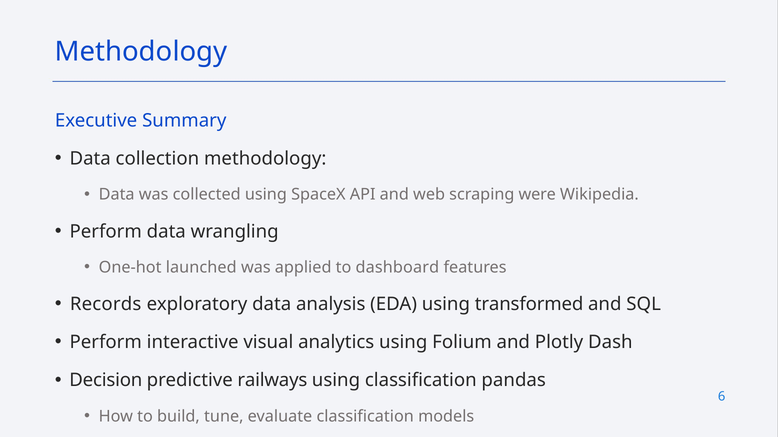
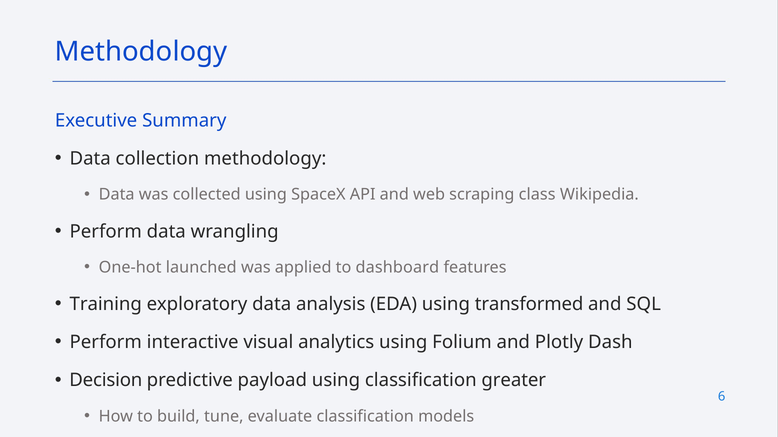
were: were -> class (537, 195)
Records: Records -> Training (106, 305)
railways: railways -> payload (272, 381)
pandas: pandas -> greater (514, 381)
